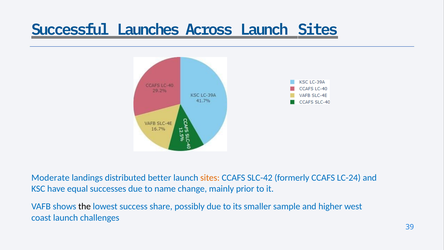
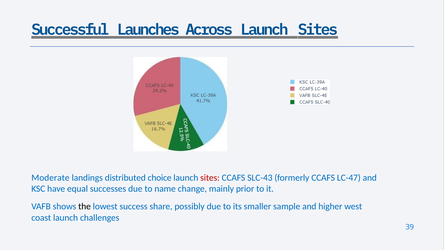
better: better -> choice (160, 178)
sites colour: orange -> red (210, 178)
SLC-42: SLC-42 -> SLC-43 (260, 178)
LC-24: LC-24 -> LC-47 (349, 178)
